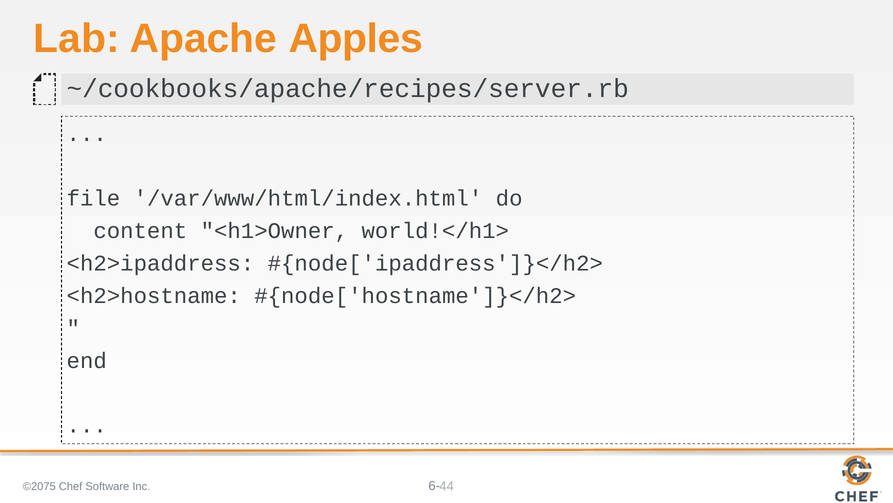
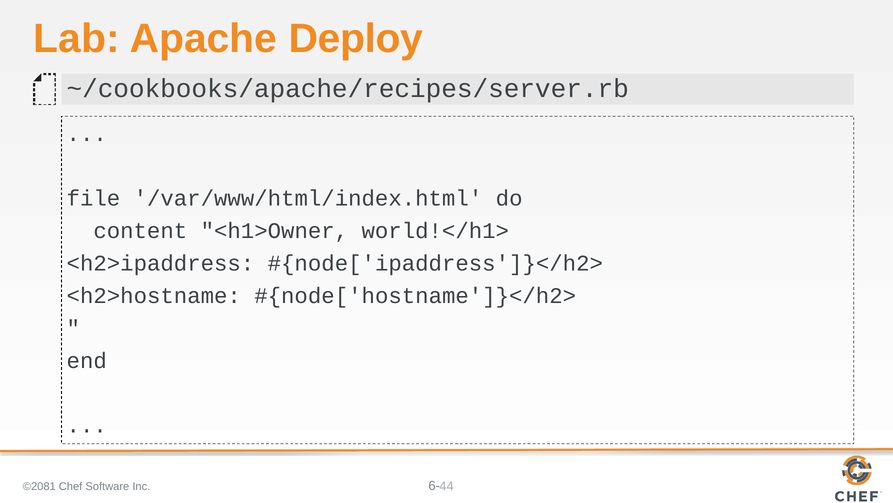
Apples: Apples -> Deploy (356, 39)
©2075: ©2075 -> ©2081 (39, 486)
